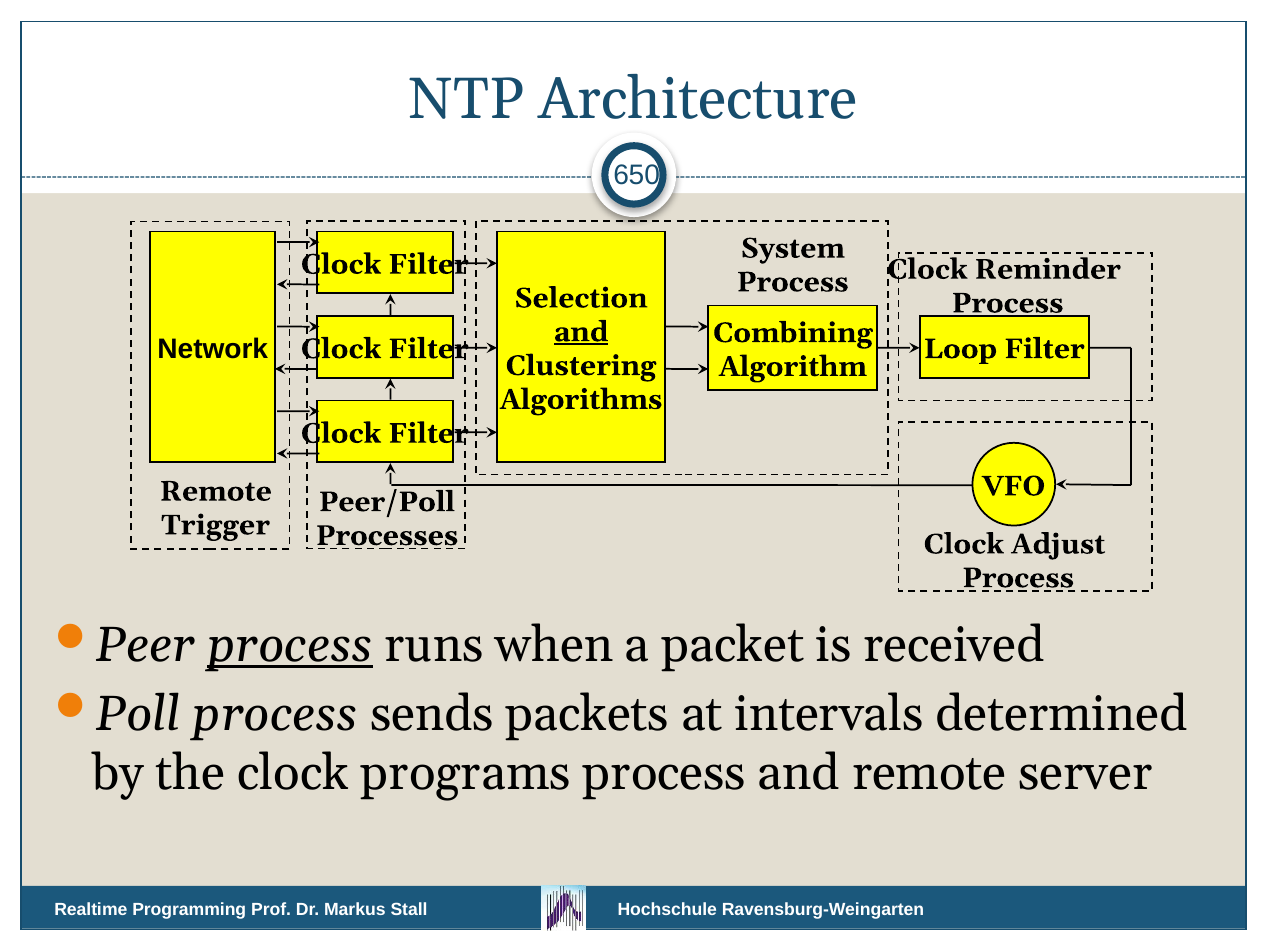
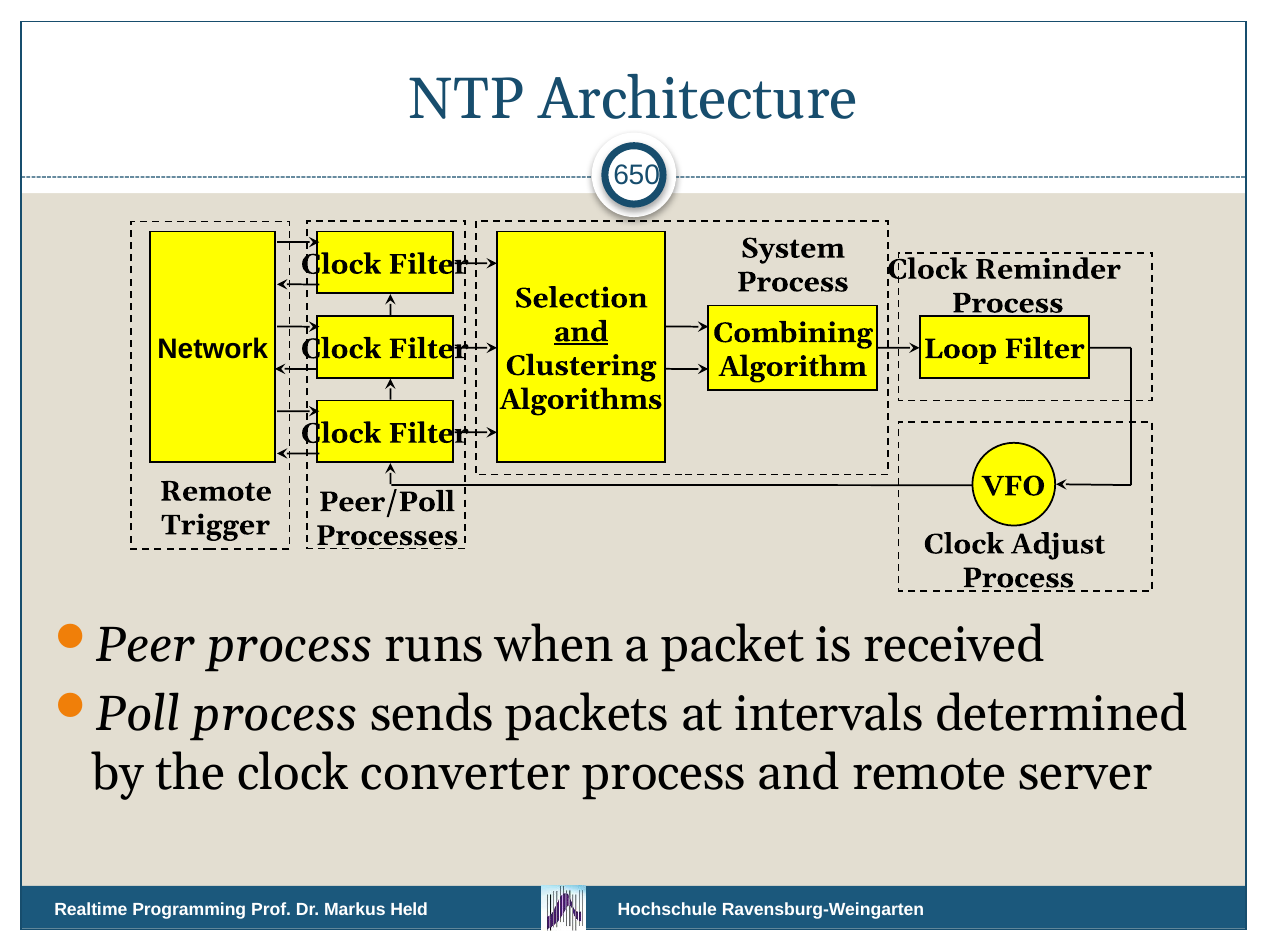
process underline: present -> none (290, 645)
programs: programs -> converter (466, 773)
Stall: Stall -> Held (409, 909)
